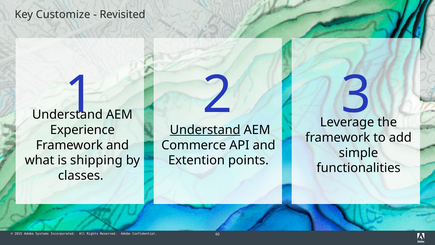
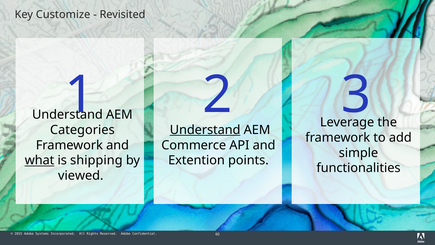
Experience: Experience -> Categories (82, 130)
what underline: none -> present (40, 160)
classes: classes -> viewed (81, 176)
